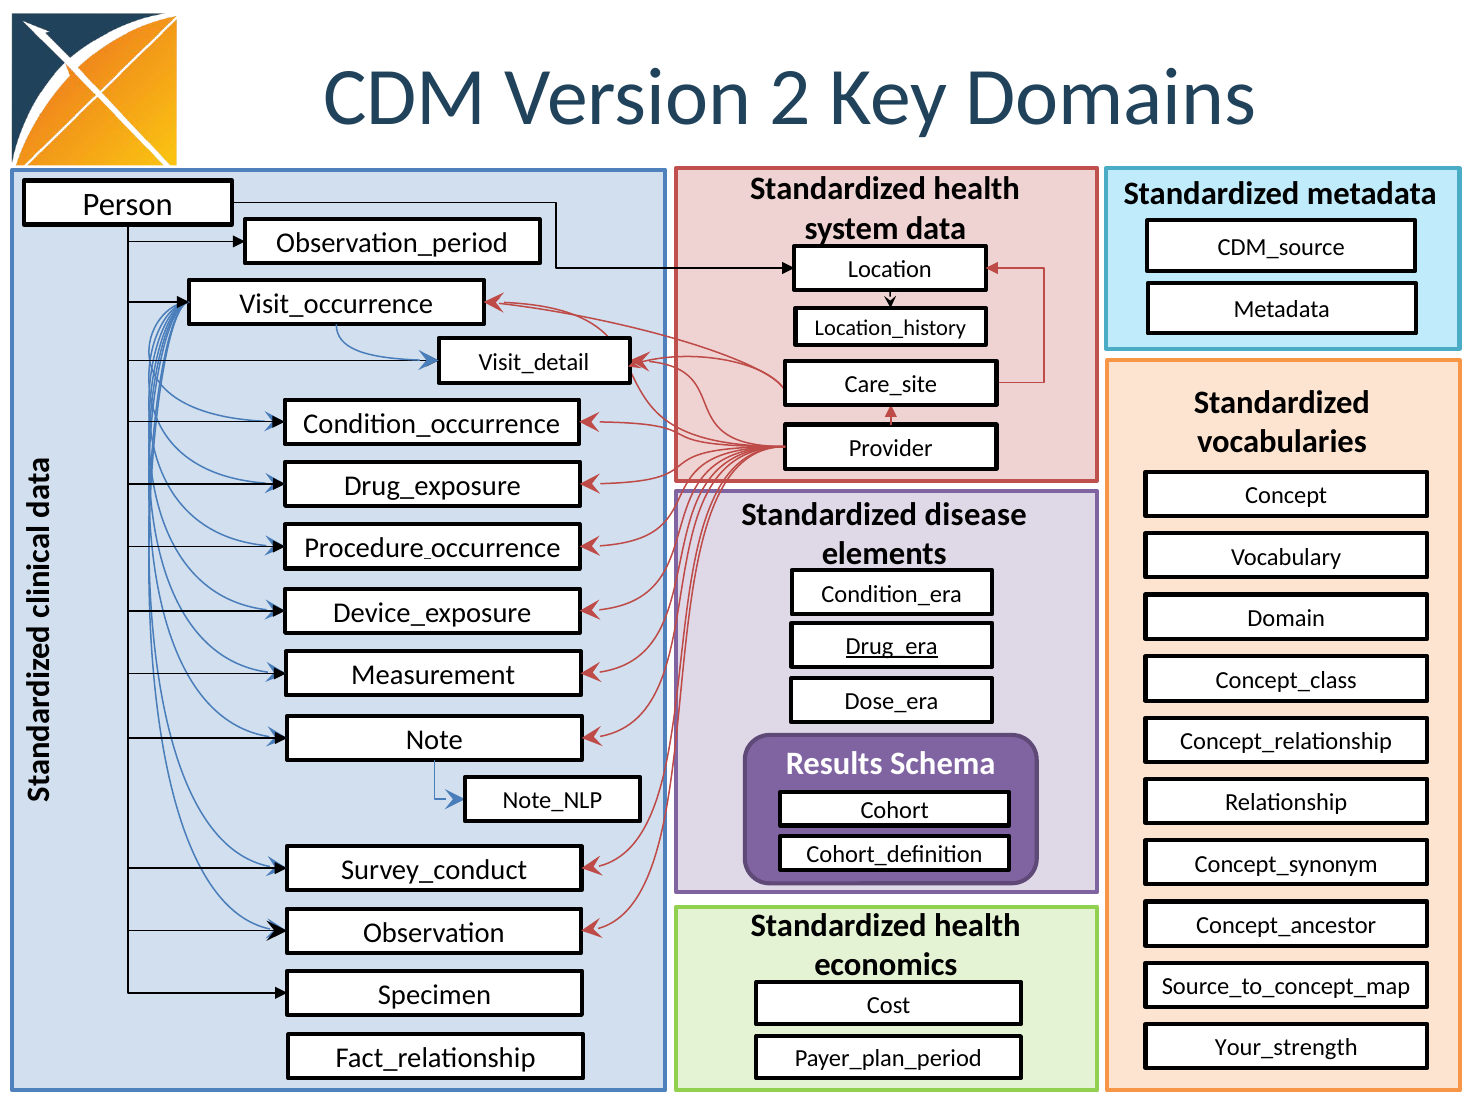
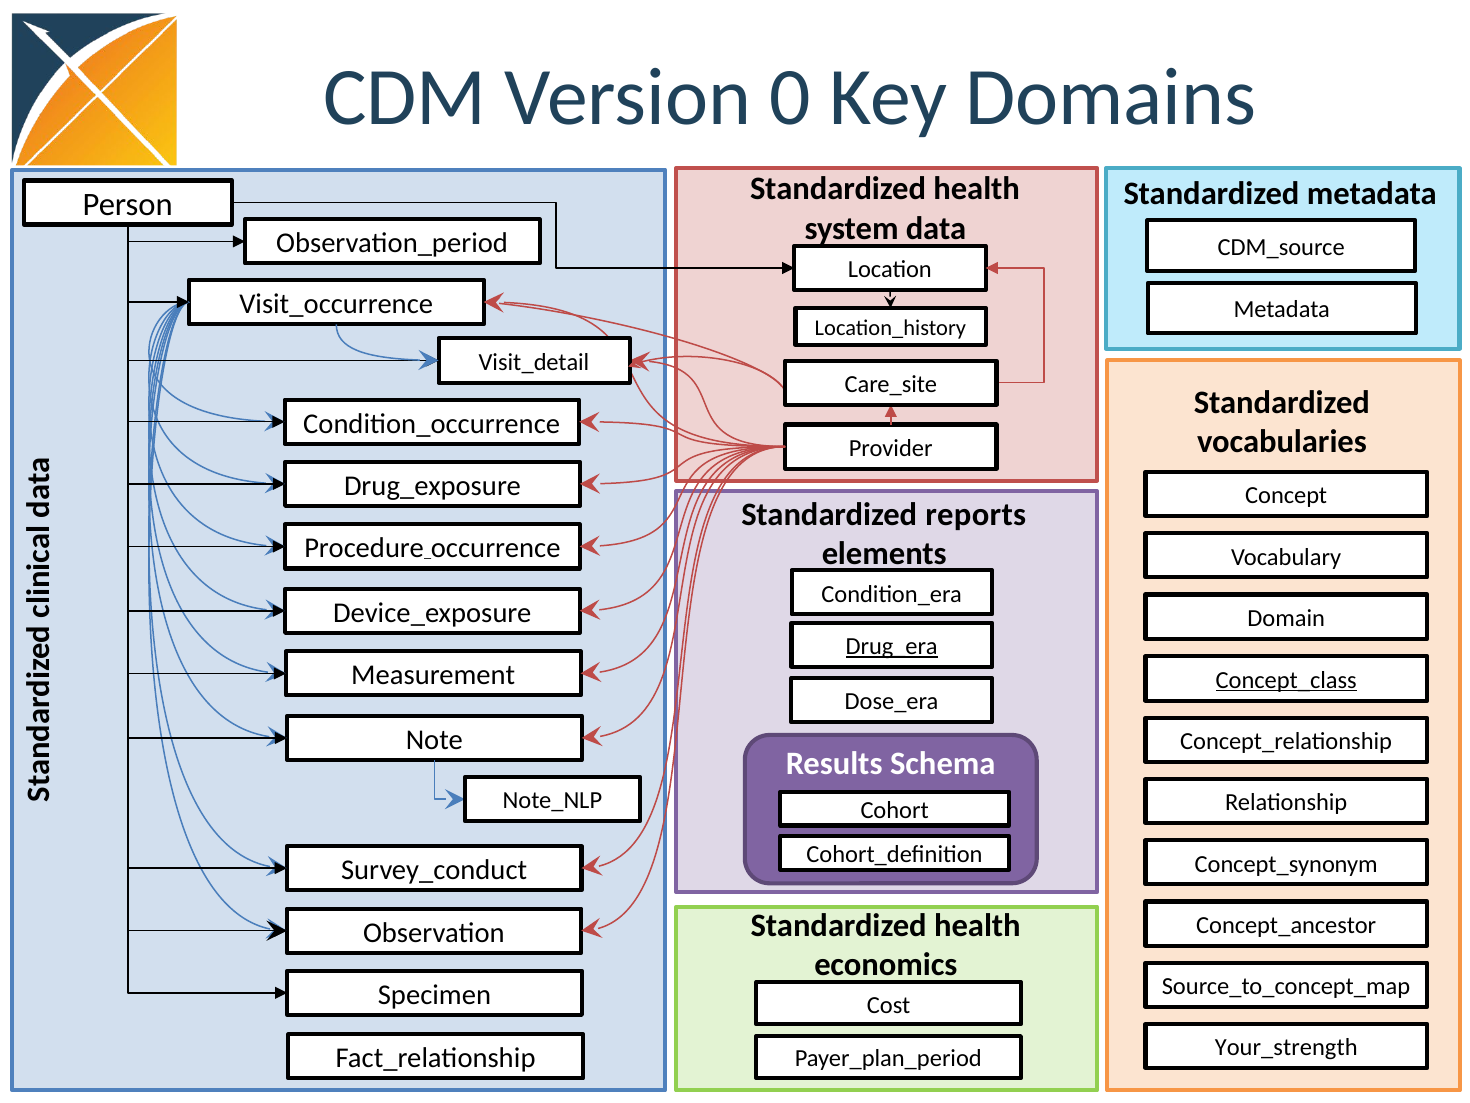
2: 2 -> 0 (790, 98)
disease: disease -> reports (976, 514)
Concept_class underline: none -> present (1286, 680)
